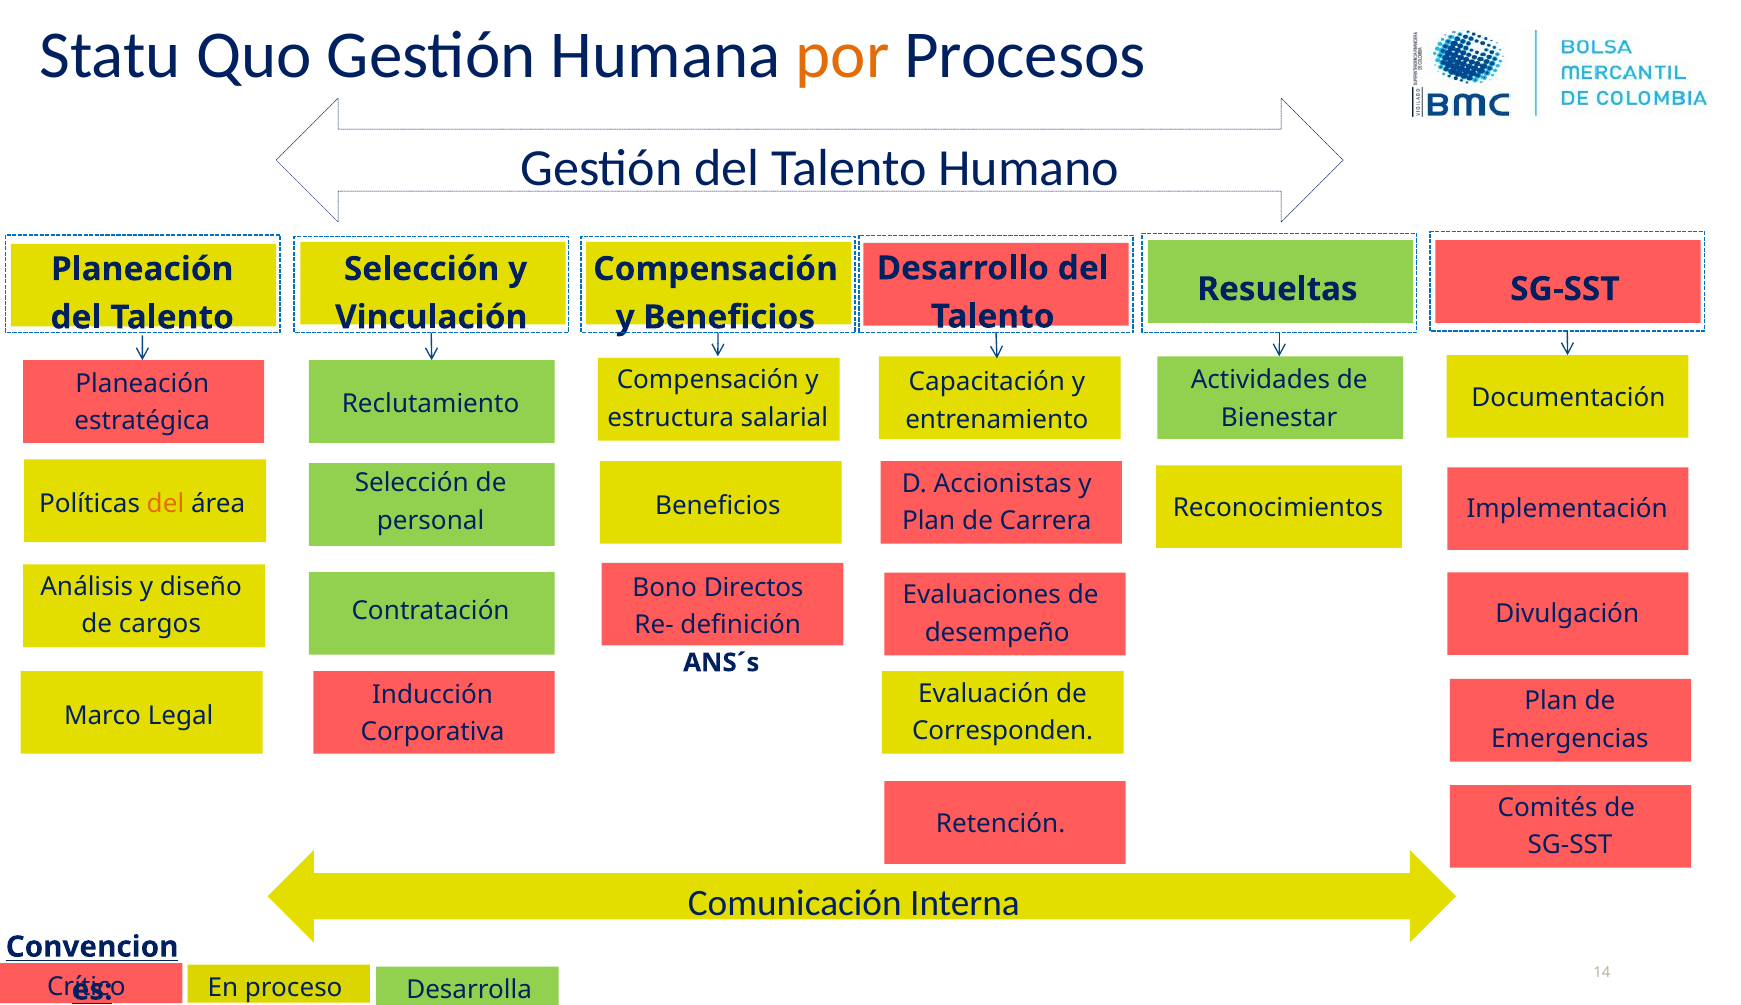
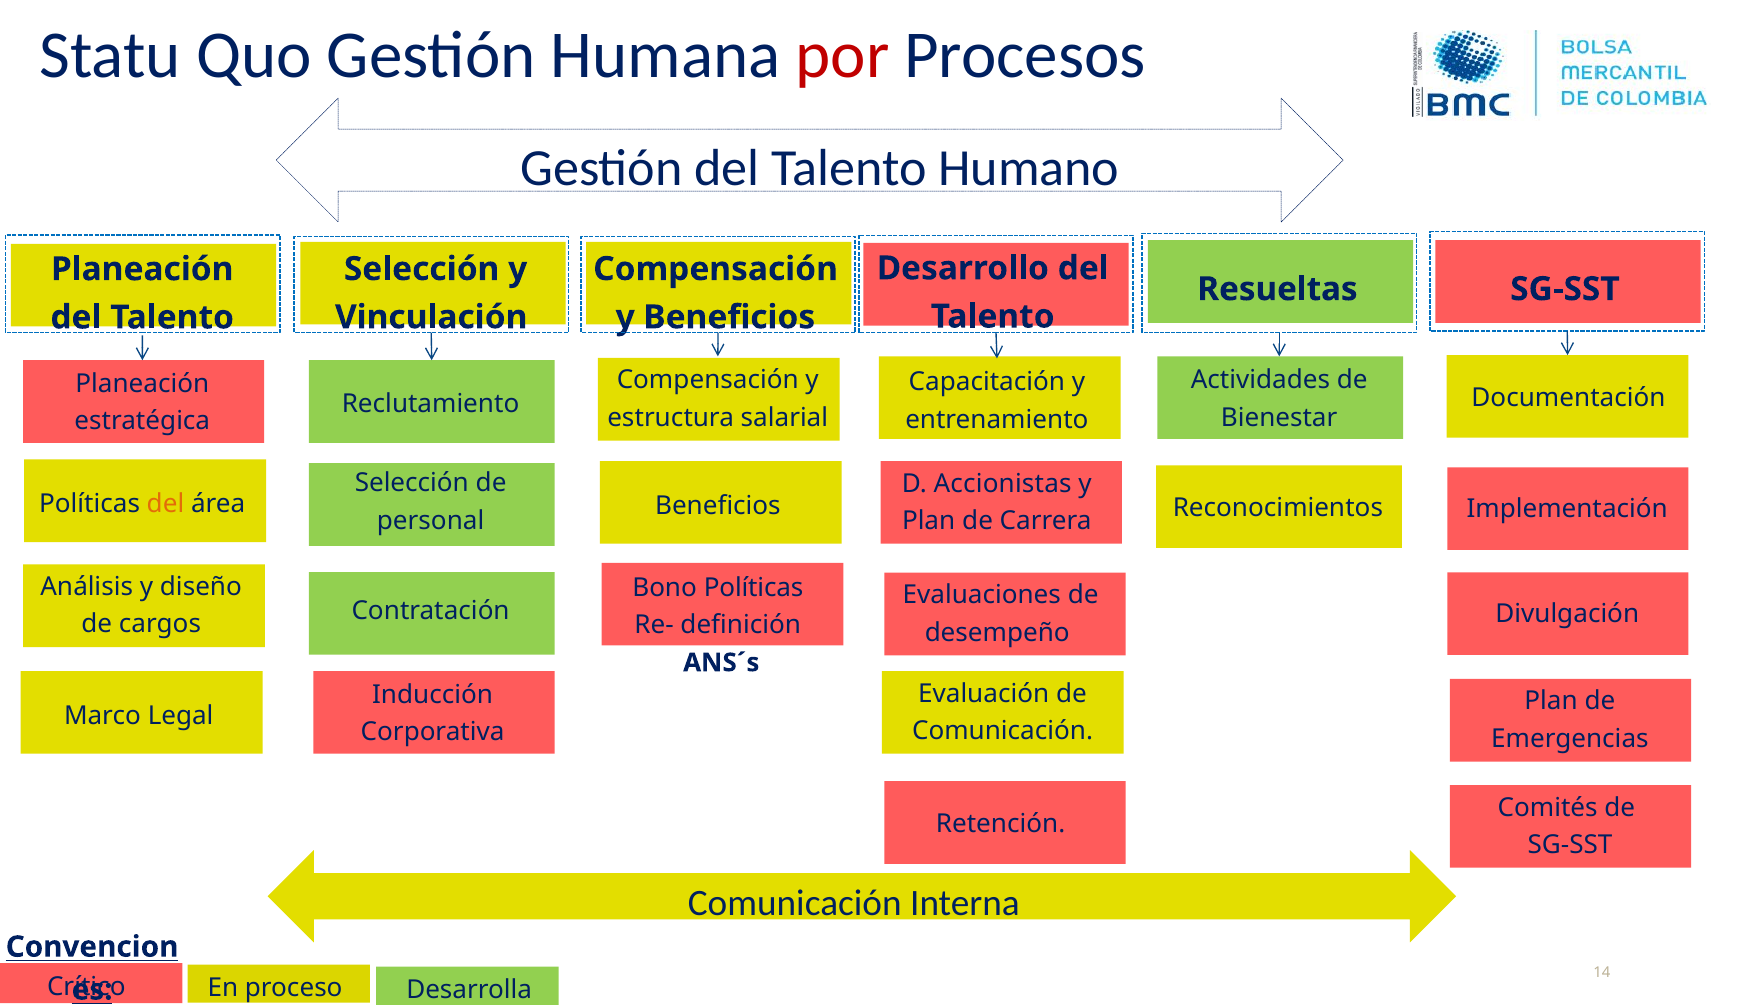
por colour: orange -> red (842, 55)
Bono Directos: Directos -> Políticas (754, 588)
Corresponden: Corresponden -> Comunicación (1003, 731)
